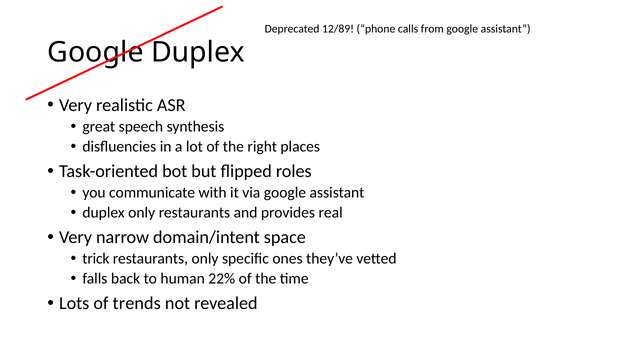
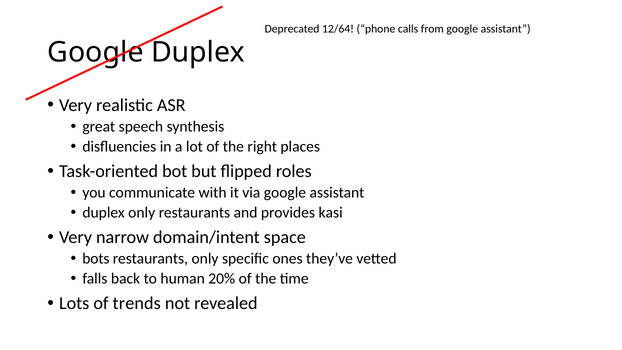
12/89: 12/89 -> 12/64 (338, 29)
real: real -> kasi (331, 213)
trick: trick -> bots (96, 259)
22%: 22% -> 20% (222, 279)
